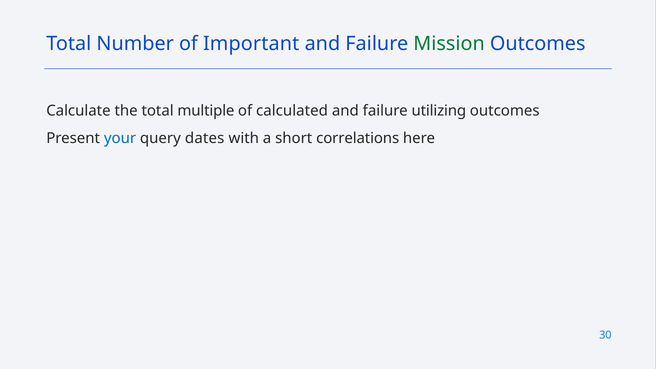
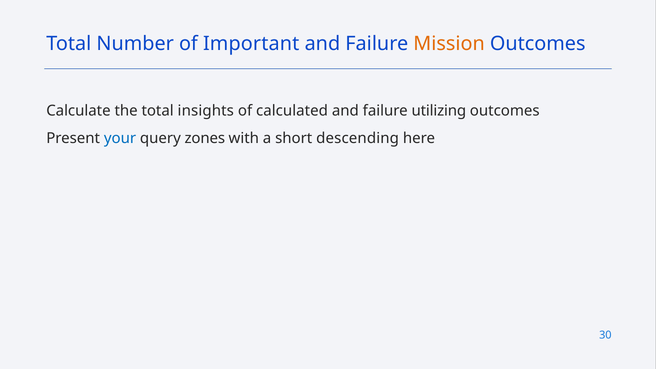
Mission colour: green -> orange (449, 44)
multiple: multiple -> insights (206, 111)
dates: dates -> zones (205, 138)
correlations: correlations -> descending (358, 138)
